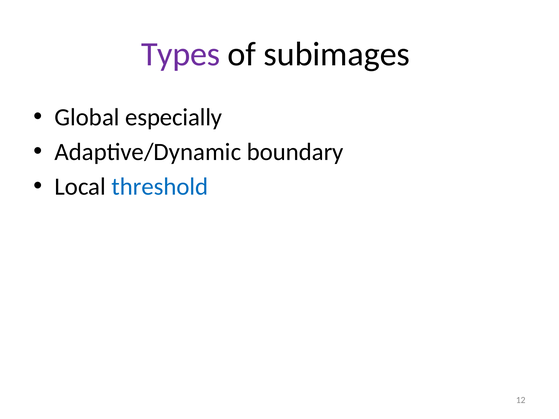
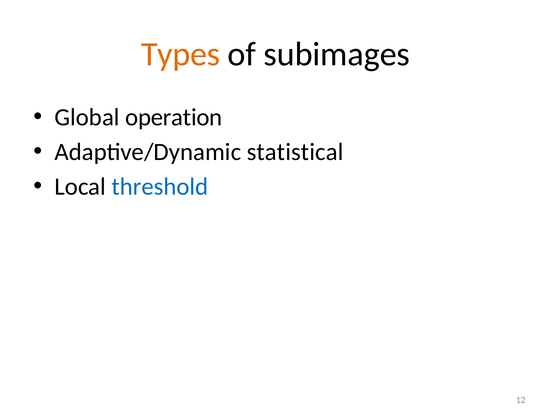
Types colour: purple -> orange (181, 54)
especially: especially -> operation (174, 117)
boundary: boundary -> statistical (295, 152)
